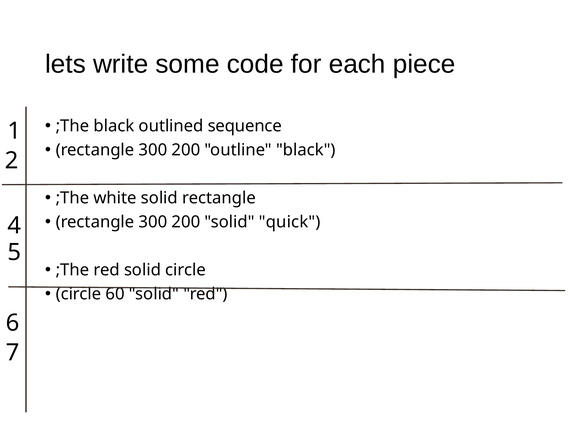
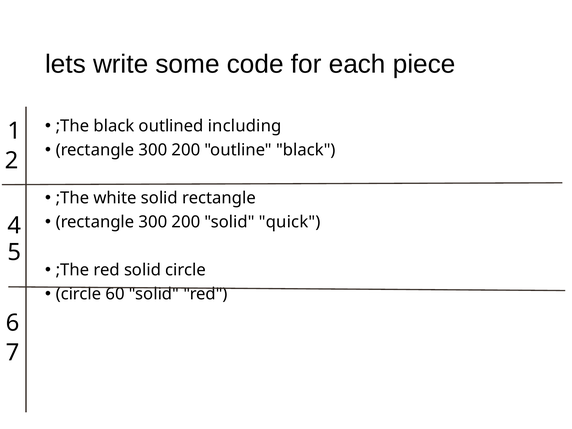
sequence: sequence -> including (245, 126)
